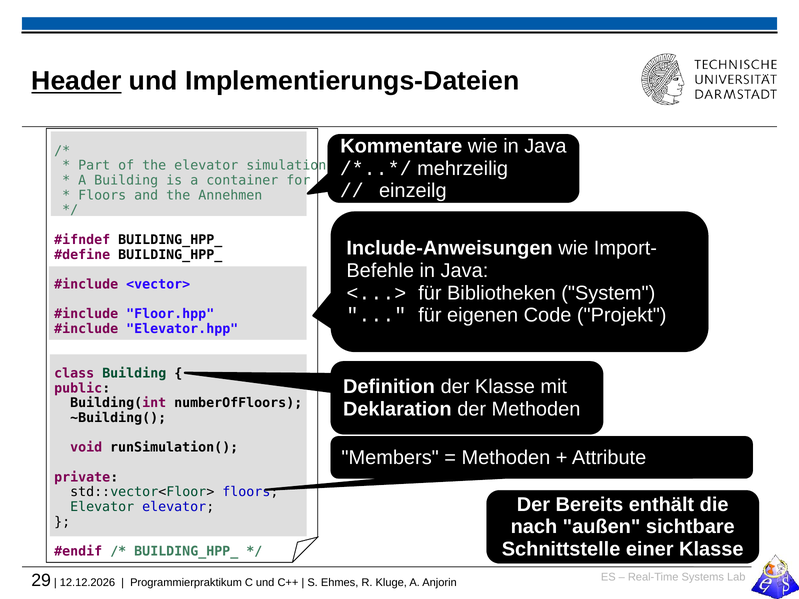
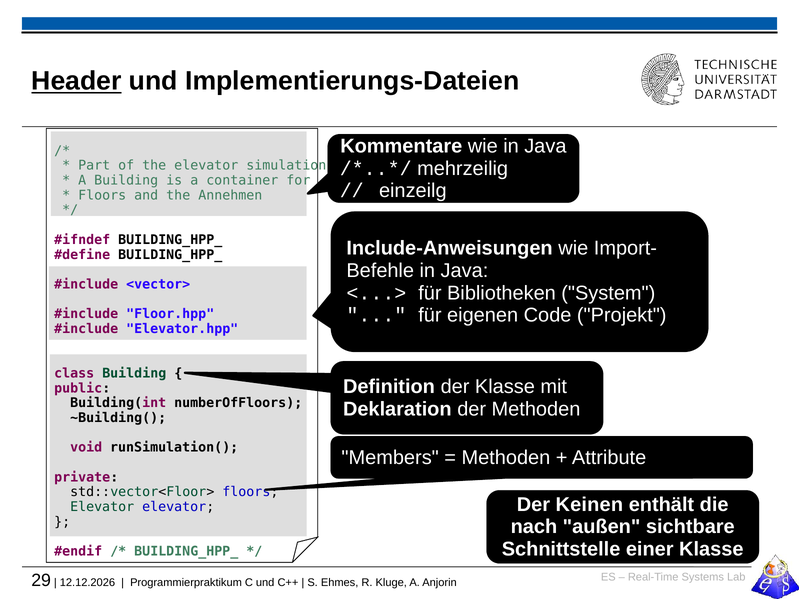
Bereits: Bereits -> Keinen (589, 505)
